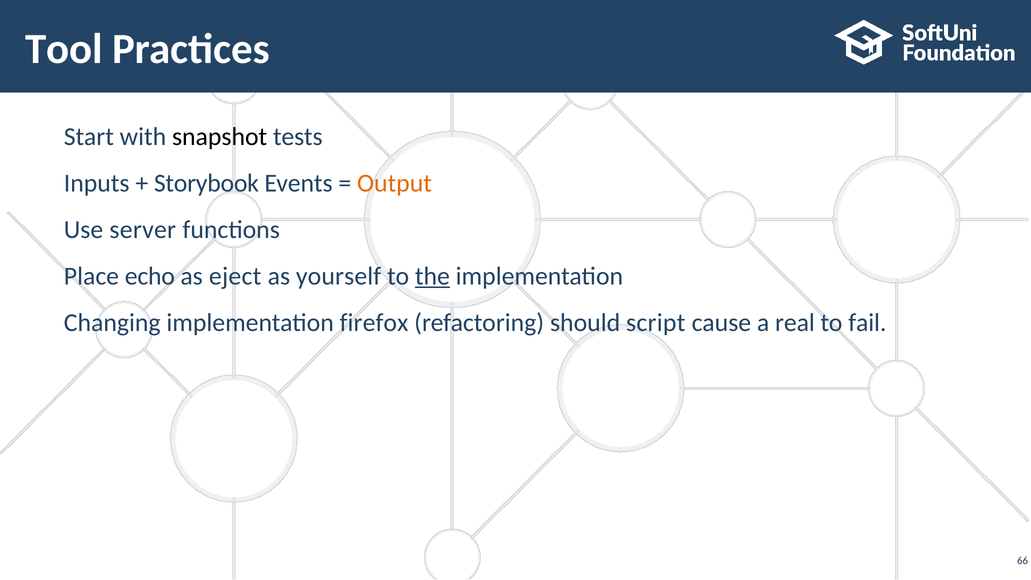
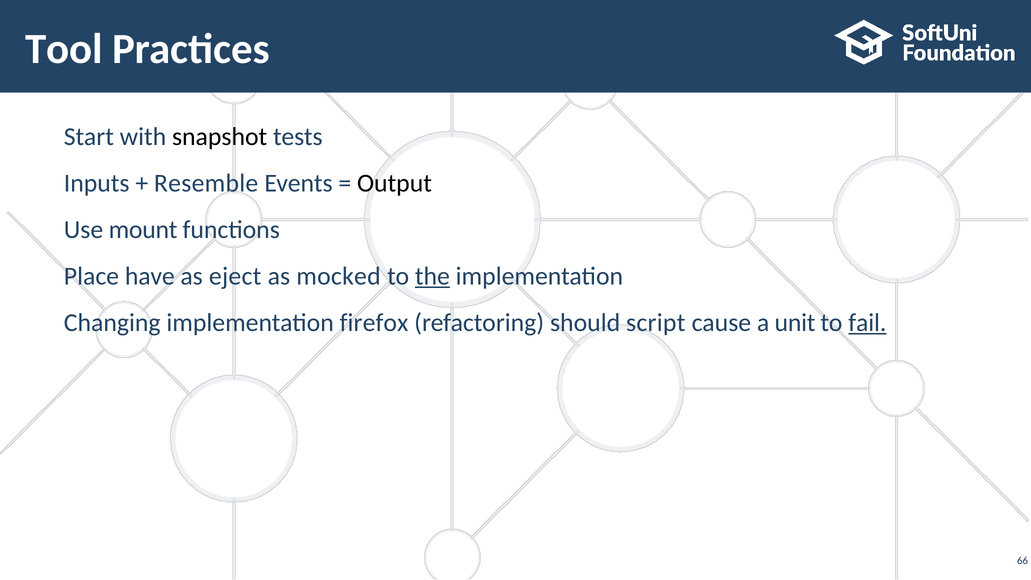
Storybook: Storybook -> Resemble (206, 183)
Output colour: orange -> black (394, 183)
server: server -> mount (143, 230)
echo: echo -> have (150, 276)
yourself: yourself -> mocked (339, 276)
real: real -> unit (795, 323)
fail underline: none -> present (867, 323)
